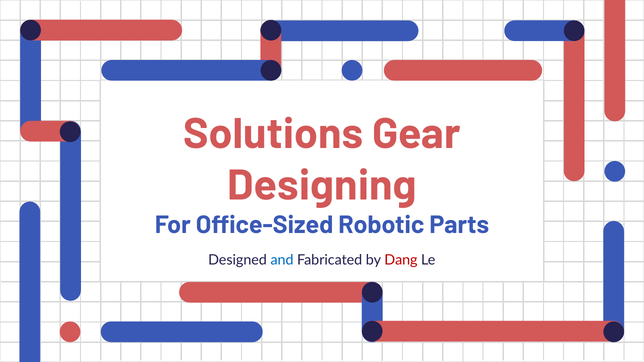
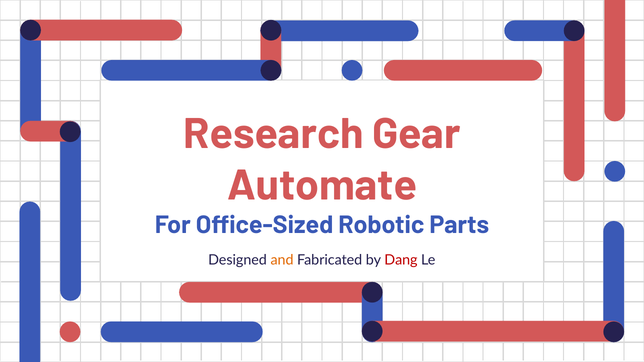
Solutions: Solutions -> Research (273, 134)
Designing: Designing -> Automate (322, 185)
and colour: blue -> orange (282, 260)
